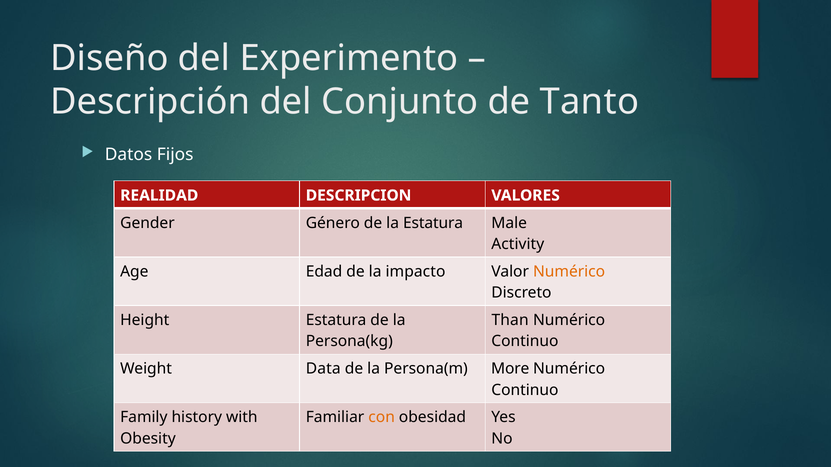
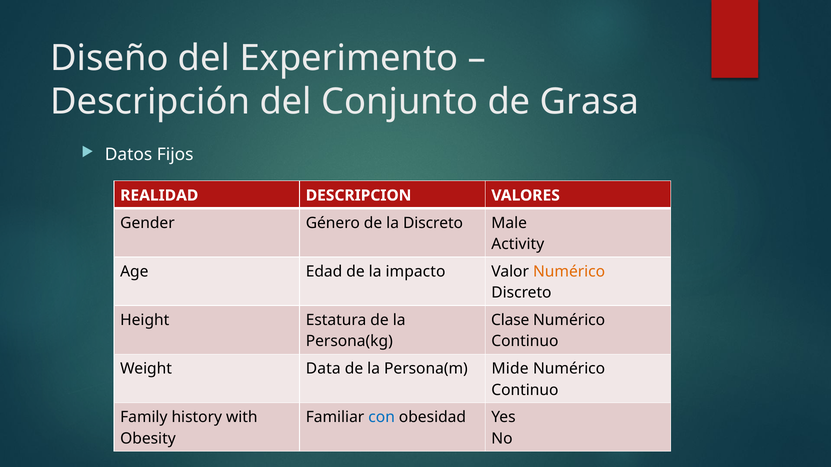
Tanto: Tanto -> Grasa (590, 102)
la Estatura: Estatura -> Discreto (433, 223)
Than: Than -> Clase (510, 320)
More: More -> Mide (510, 369)
con colour: orange -> blue (382, 418)
